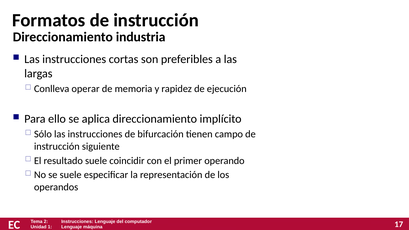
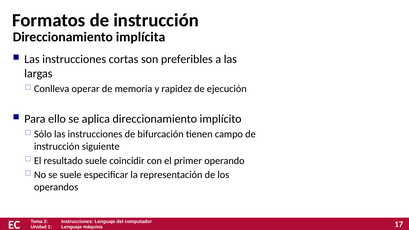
industria: industria -> implícita (141, 37)
